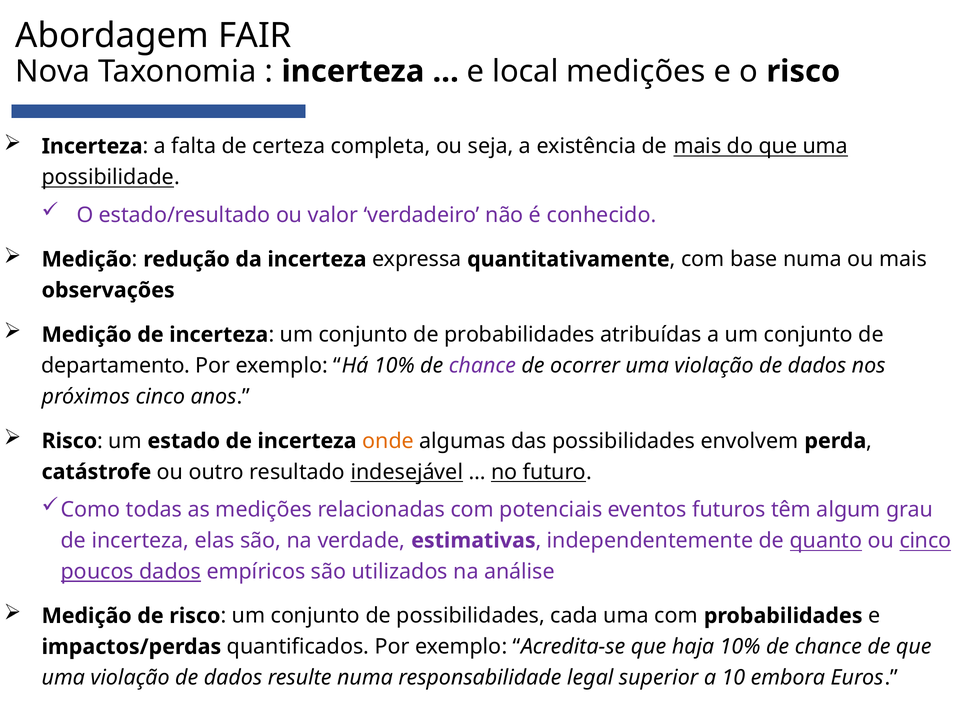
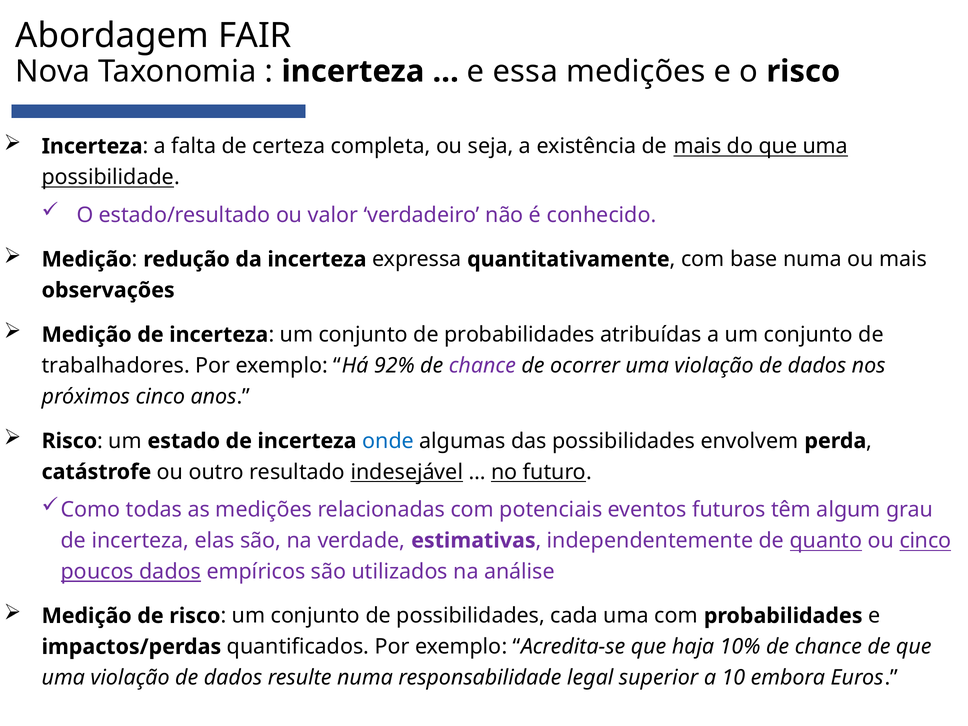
local: local -> essa (525, 71)
departamento: departamento -> trabalhadores (116, 366)
Há 10%: 10% -> 92% (394, 366)
onde colour: orange -> blue (388, 441)
